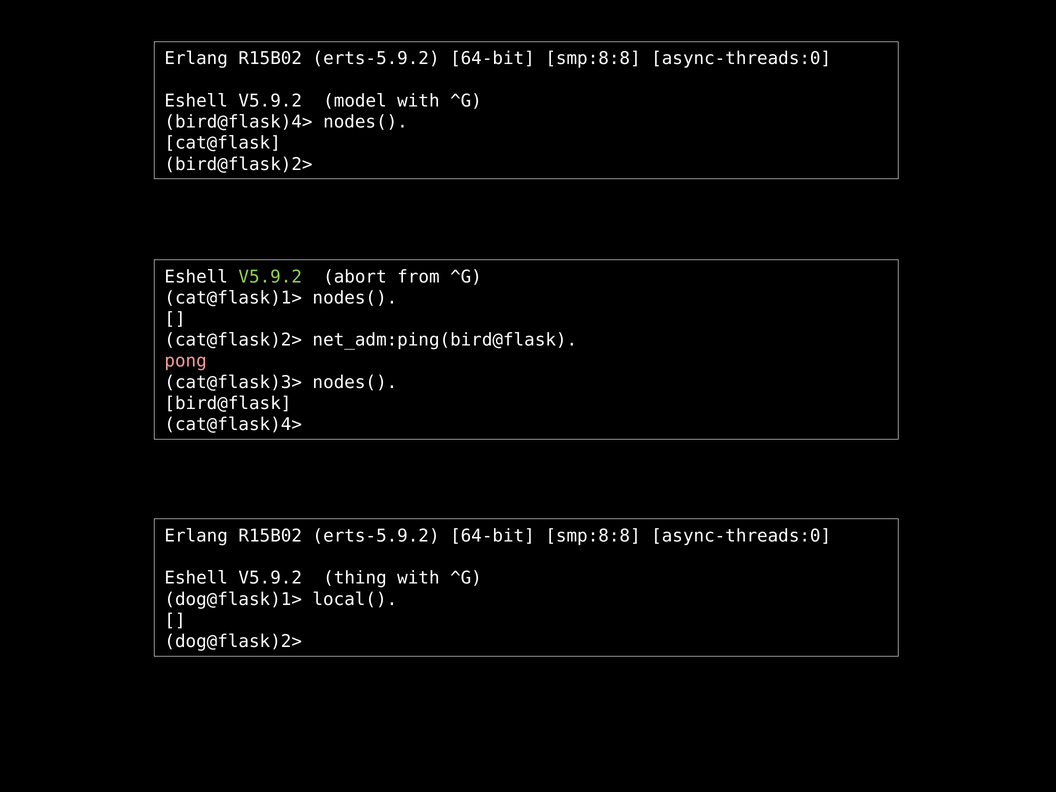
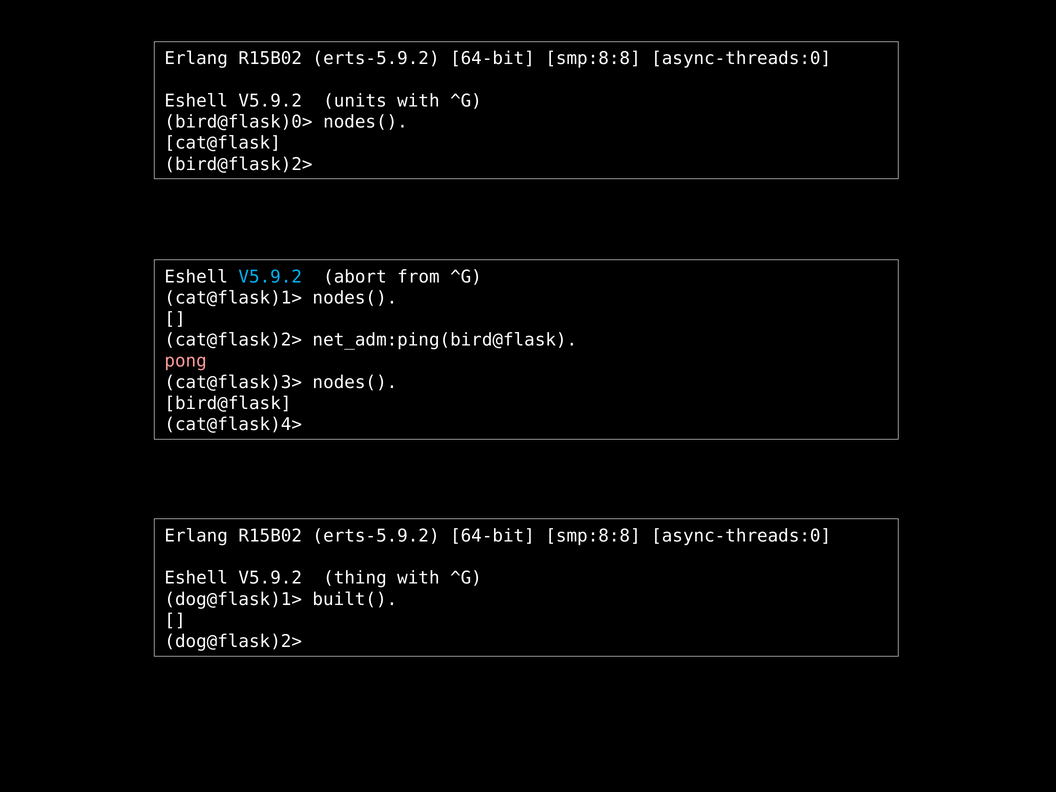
model: model -> units (355, 101)
bird@flask)4>: bird@flask)4> -> bird@flask)0> (238, 122)
V5.9.2 colour: light green -> light blue (270, 277)
local(: local( -> built( (355, 599)
